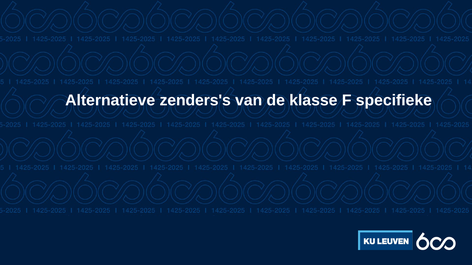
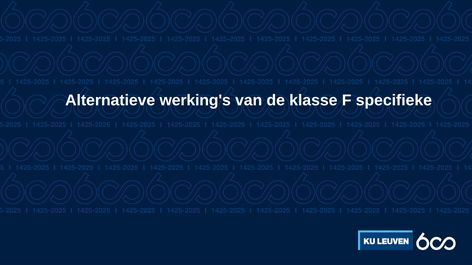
zenders's: zenders's -> werking's (195, 100)
